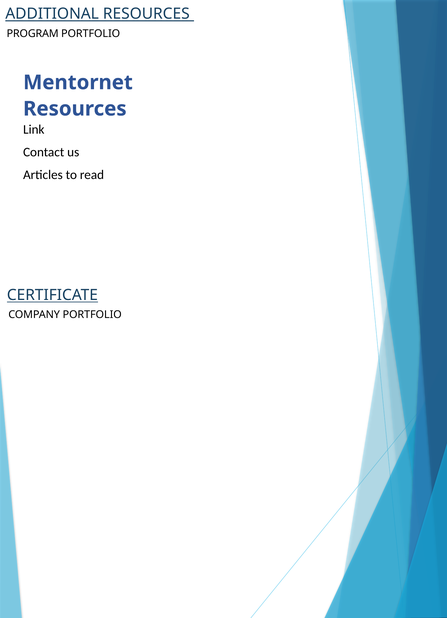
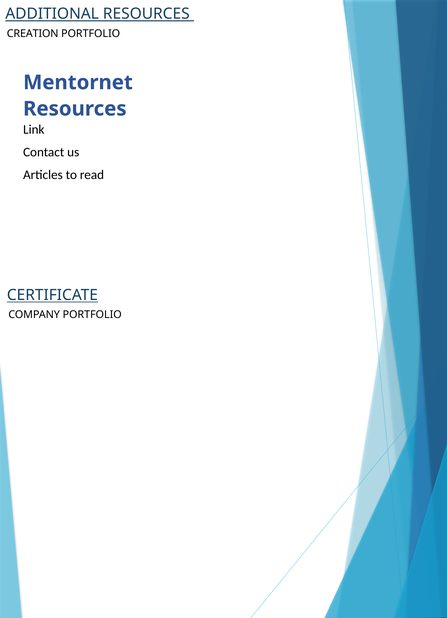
PROGRAM: PROGRAM -> CREATION (33, 34)
